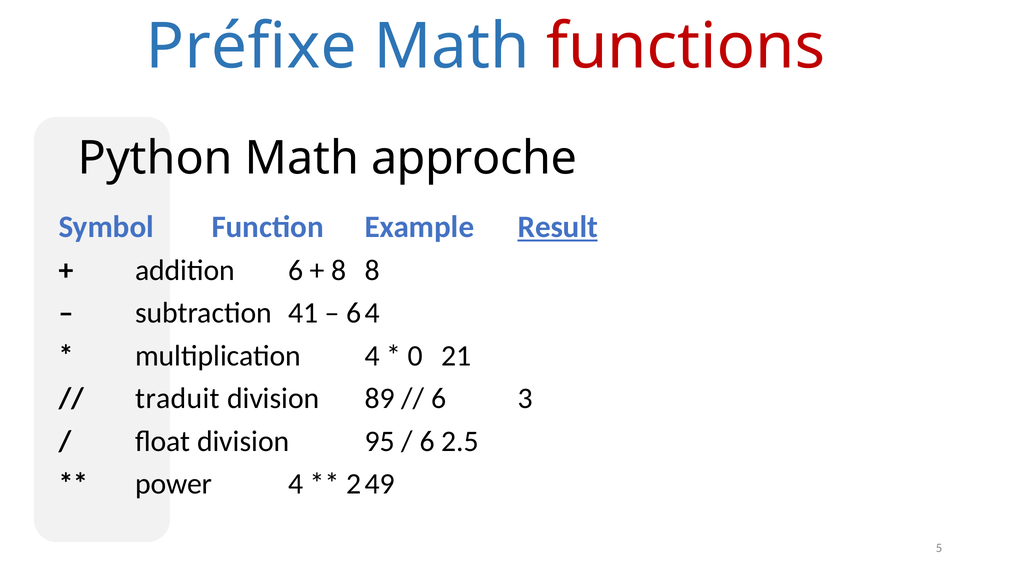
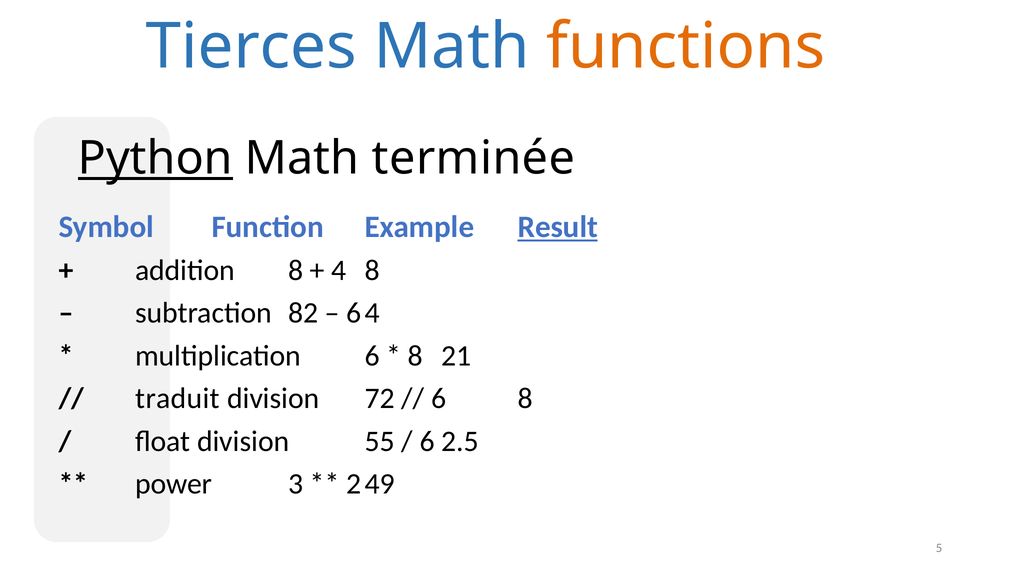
Préfixe: Préfixe -> Tierces (251, 47)
functions colour: red -> orange (686, 47)
Python underline: none -> present (155, 158)
approche: approche -> terminée (474, 158)
addition 6: 6 -> 8 (296, 270)
8: 8 -> 4 (339, 270)
41: 41 -> 82 (303, 313)
multiplication 4: 4 -> 6 (372, 356)
0: 0 -> 8 (415, 356)
89: 89 -> 72 (380, 398)
6 3: 3 -> 8 (525, 398)
95: 95 -> 55 (380, 441)
power 4: 4 -> 3 (296, 484)
